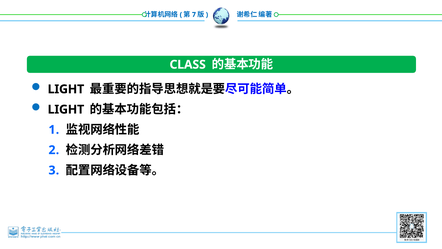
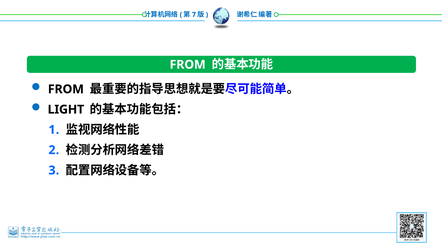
CLASS: CLASS -> FROM (188, 65)
LIGHT: LIGHT -> FROM (66, 89)
